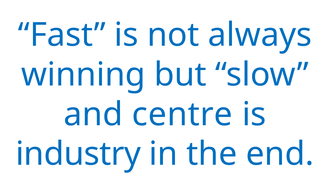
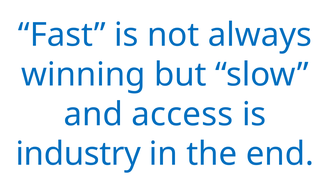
centre: centre -> access (182, 114)
